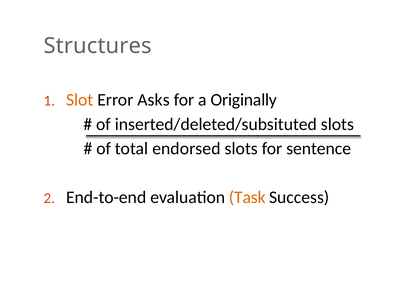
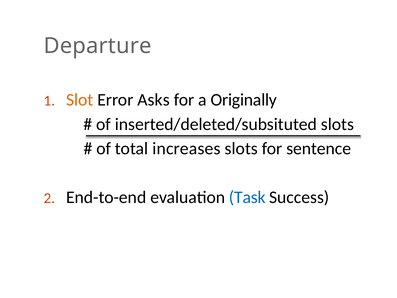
Structures: Structures -> Departure (98, 46)
endorsed: endorsed -> increases (186, 149)
Task colour: orange -> blue (247, 197)
